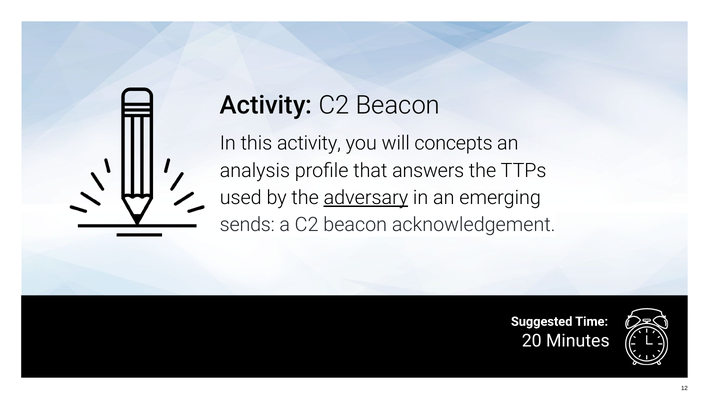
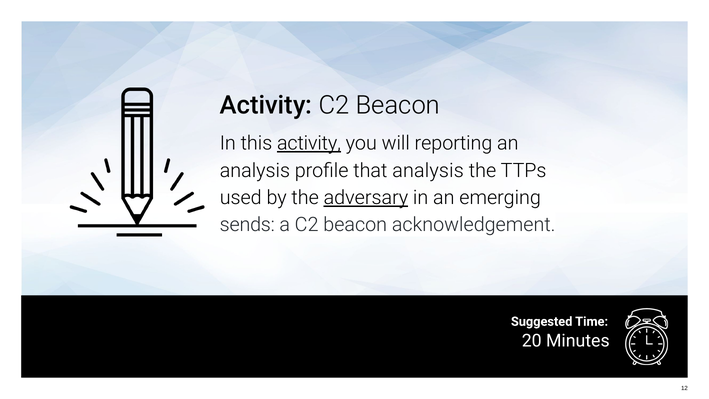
activity underline: none -> present (309, 143)
concepts: concepts -> reporting (453, 143)
that answers: answers -> analysis (428, 170)
